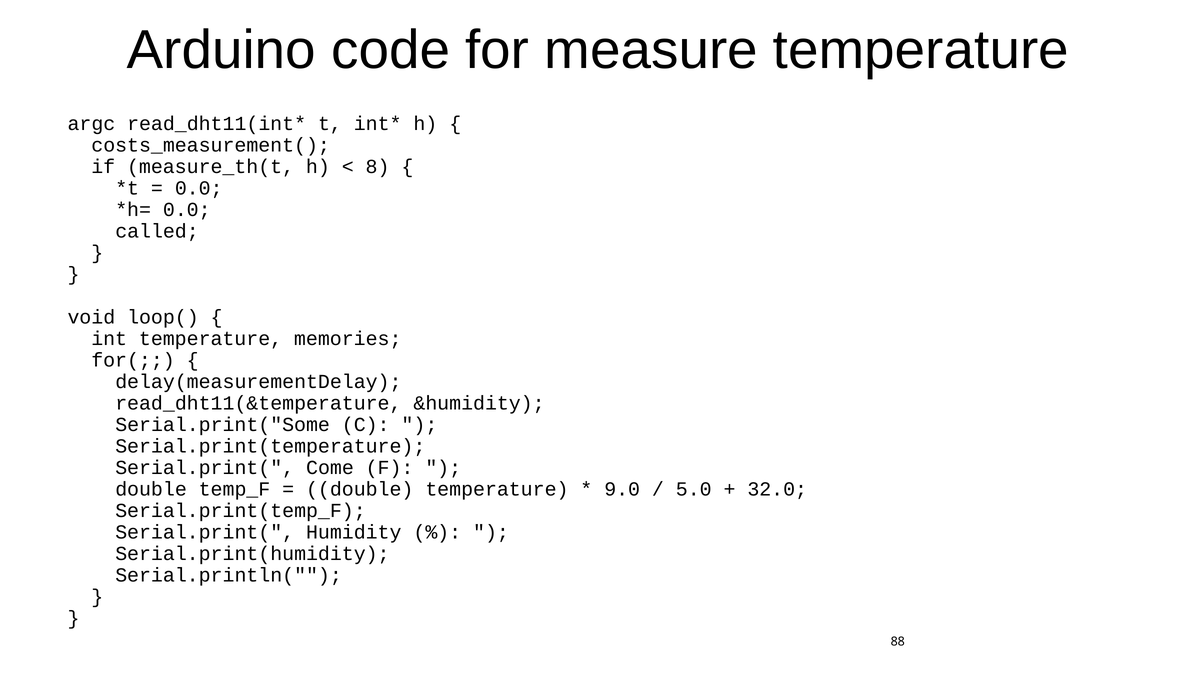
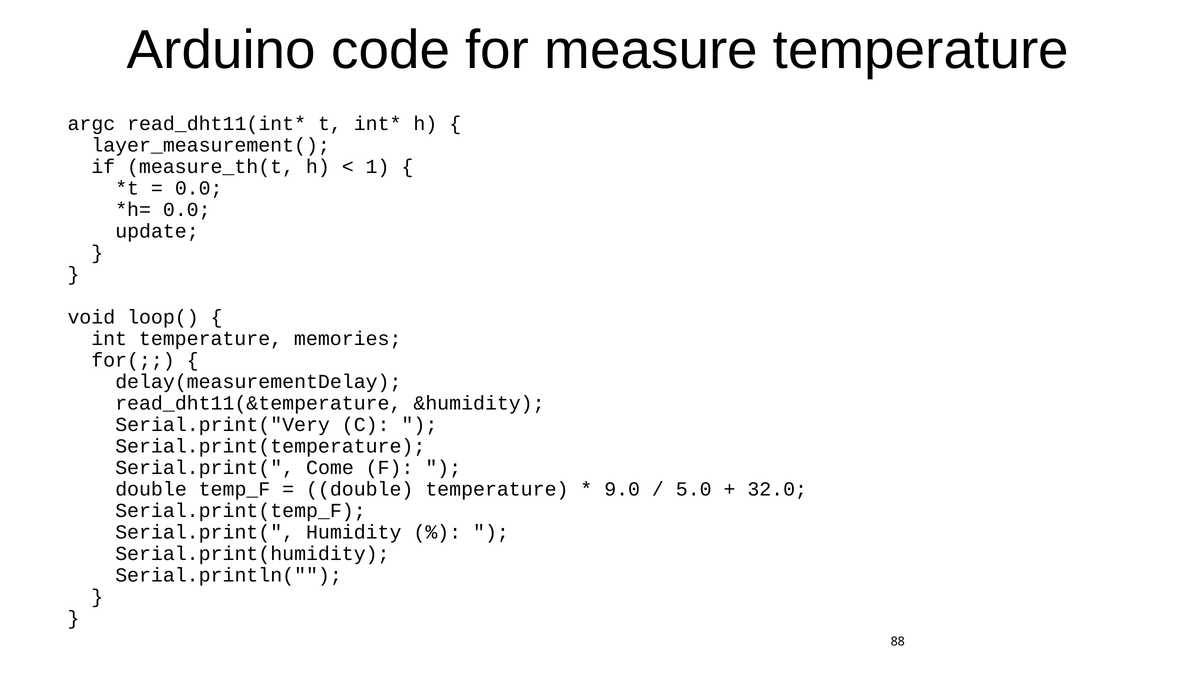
costs_measurement(: costs_measurement( -> layer_measurement( (211, 145)
8: 8 -> 1 (378, 167)
called: called -> update (157, 231)
Serial.print("Some: Serial.print("Some -> Serial.print("Very (223, 425)
